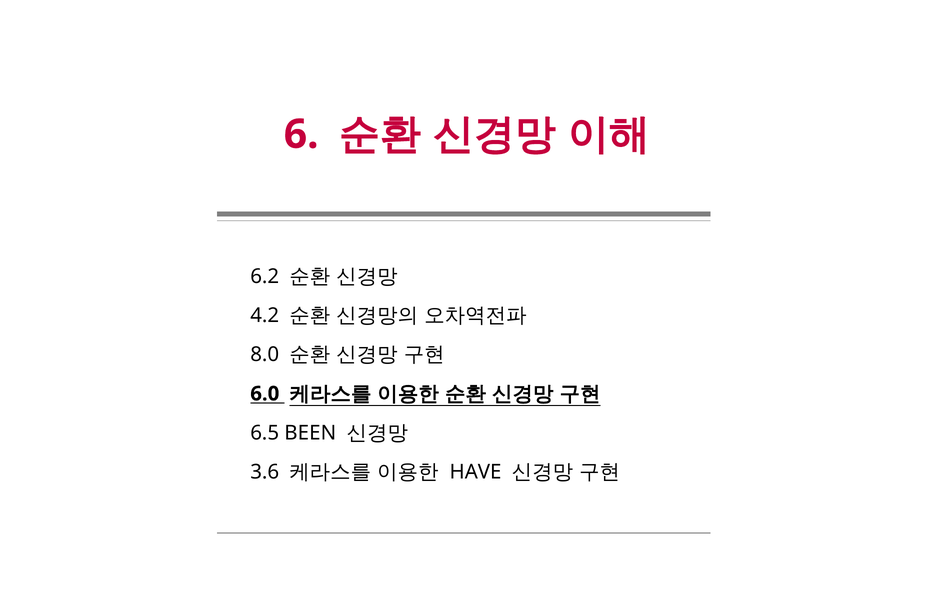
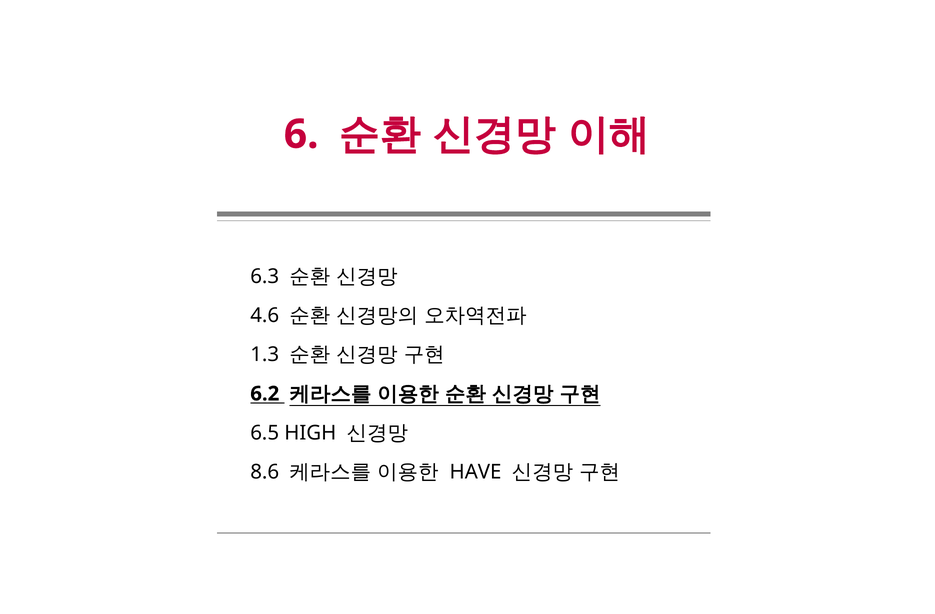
6.2: 6.2 -> 6.3 (265, 276)
4.2: 4.2 -> 4.6 (265, 316)
8.0: 8.0 -> 1.3 (265, 355)
6.0: 6.0 -> 6.2 (265, 394)
BEEN: BEEN -> HIGH (310, 433)
3.6: 3.6 -> 8.6 (265, 472)
